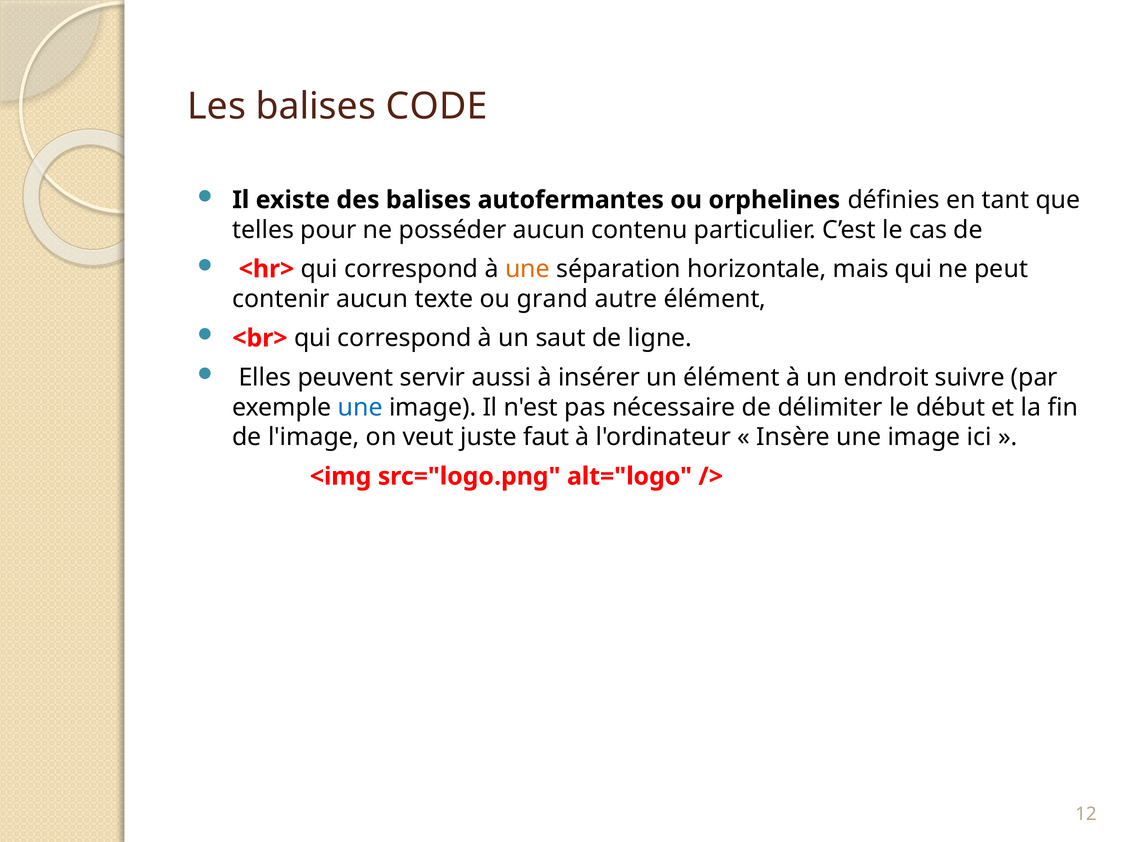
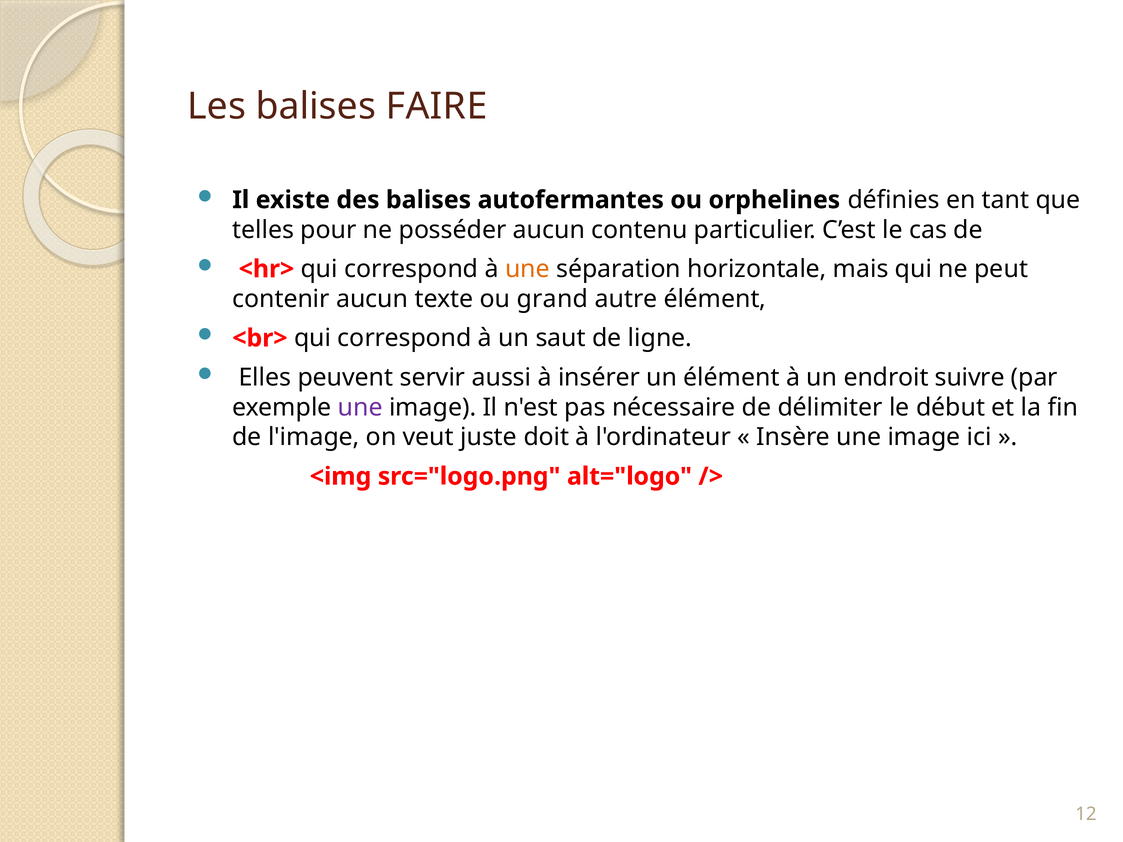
CODE: CODE -> FAIRE (437, 107)
une colour: blue -> purple (360, 407)
faut: faut -> doit (546, 437)
